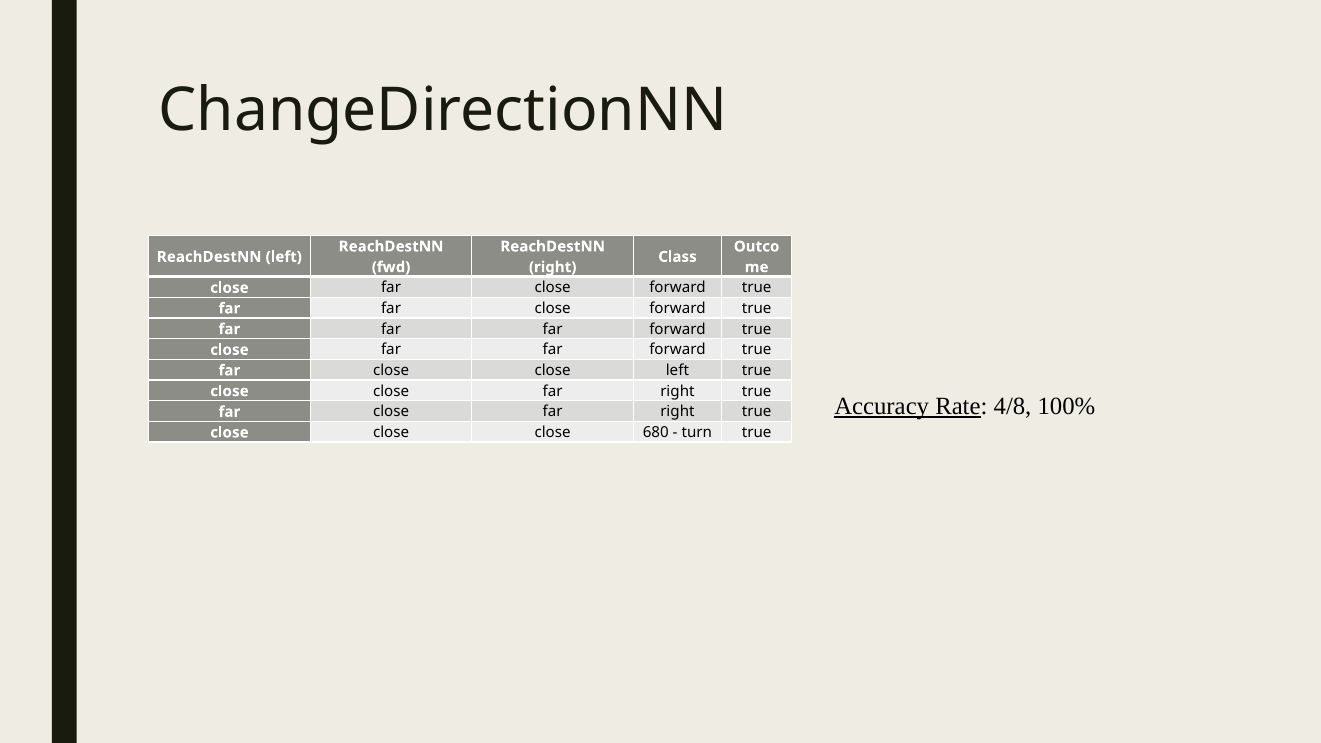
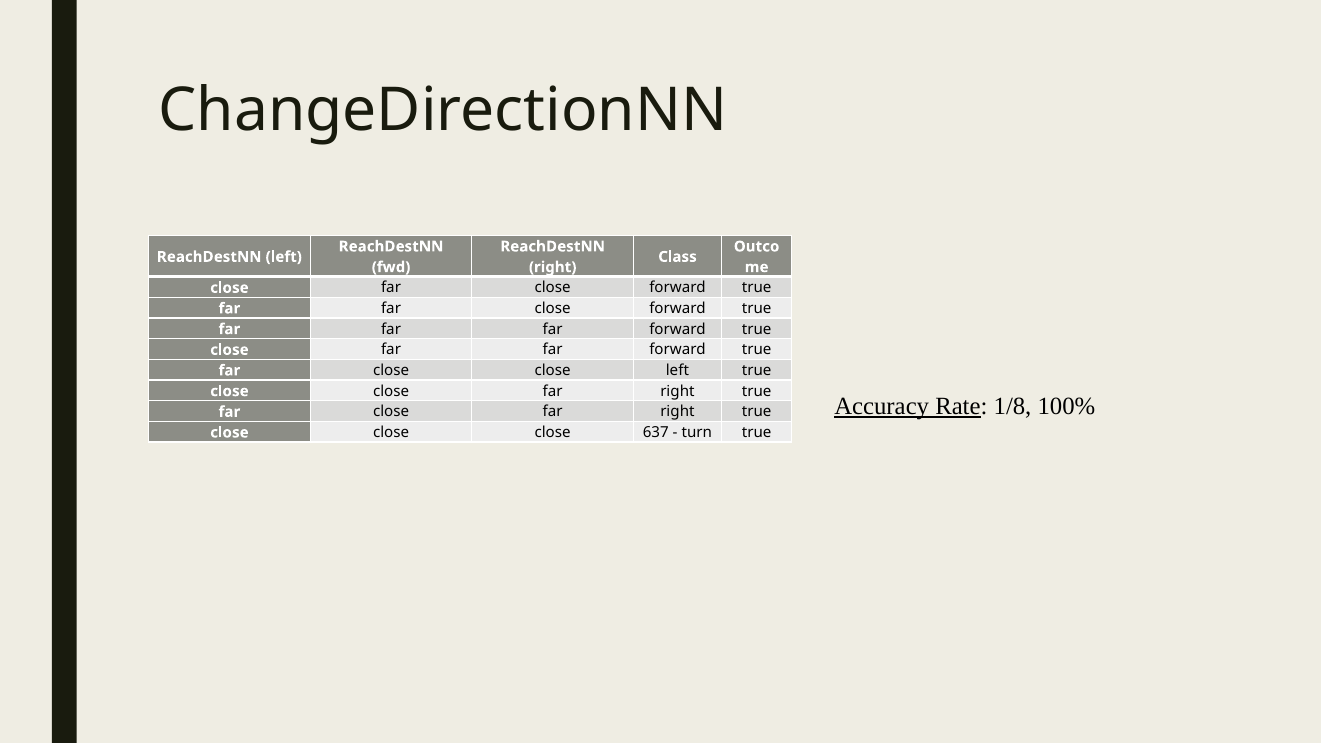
4/8: 4/8 -> 1/8 (1013, 406)
680: 680 -> 637 (656, 433)
